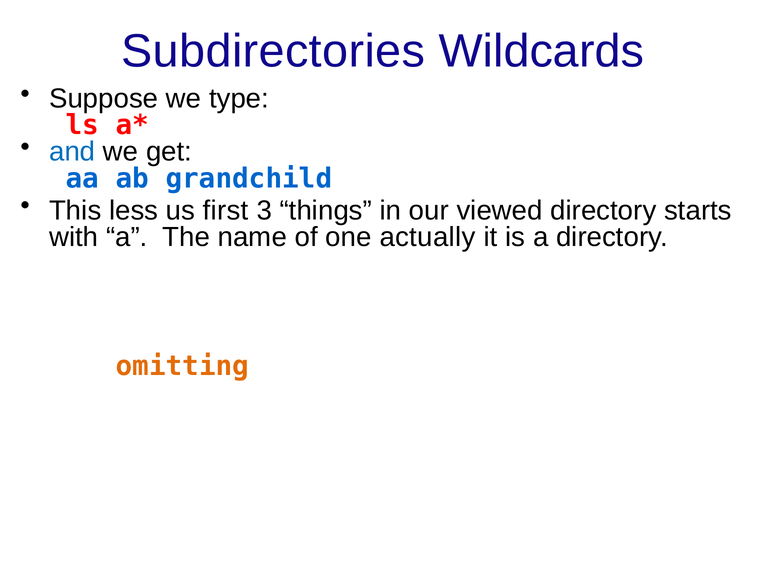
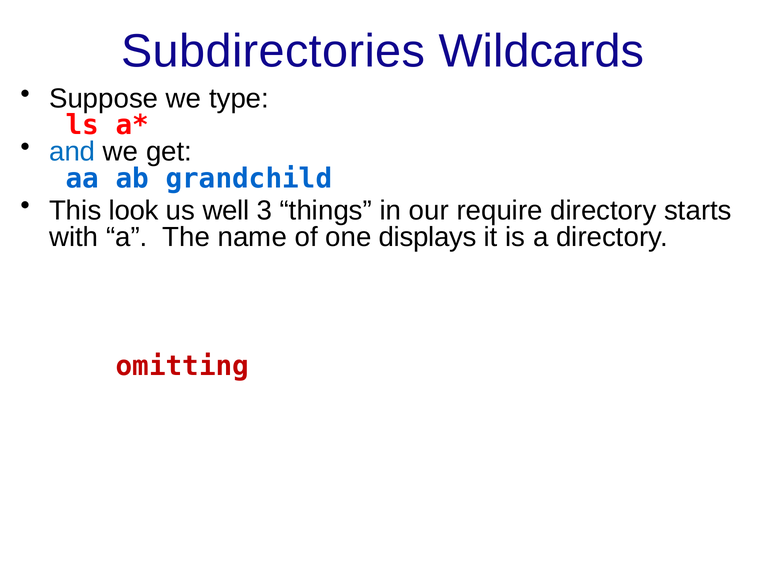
less: less -> look (134, 211)
first: first -> well (226, 211)
viewed: viewed -> require (500, 211)
actually: actually -> displays (428, 237)
omitting colour: orange -> red (182, 367)
